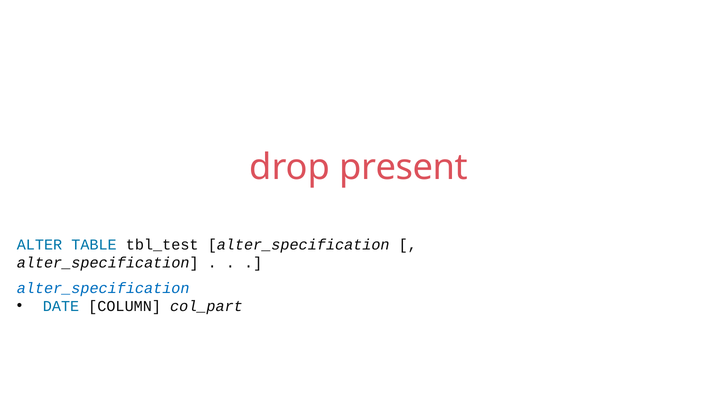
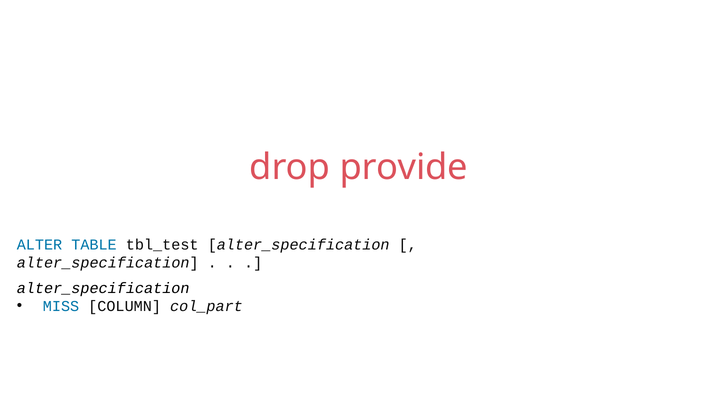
present: present -> provide (404, 168)
alter_specification colour: blue -> black (103, 288)
DATE: DATE -> MISS (61, 307)
